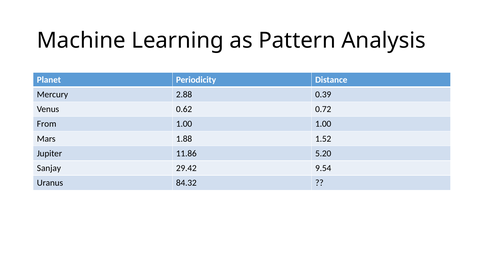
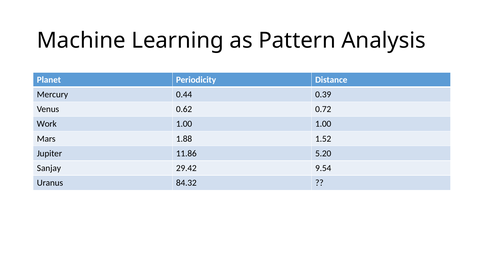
2.88: 2.88 -> 0.44 (184, 95)
From: From -> Work (47, 124)
